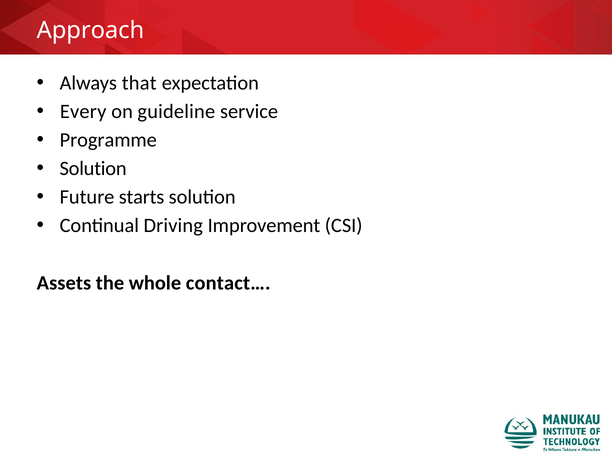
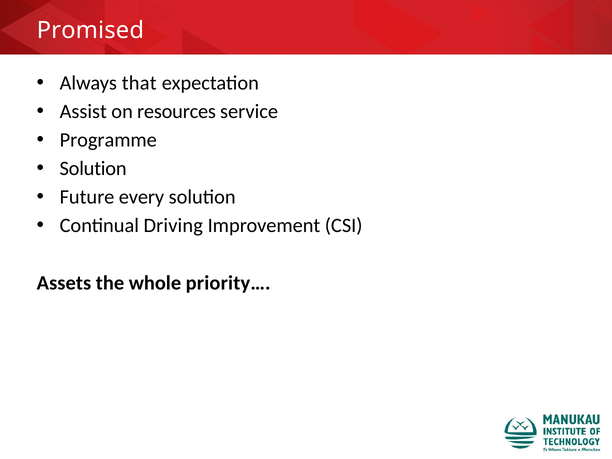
Approach: Approach -> Promised (90, 30)
Every: Every -> Assist (83, 111)
guideline: guideline -> resources (177, 111)
starts: starts -> every (141, 197)
contact…: contact… -> priority… (228, 283)
